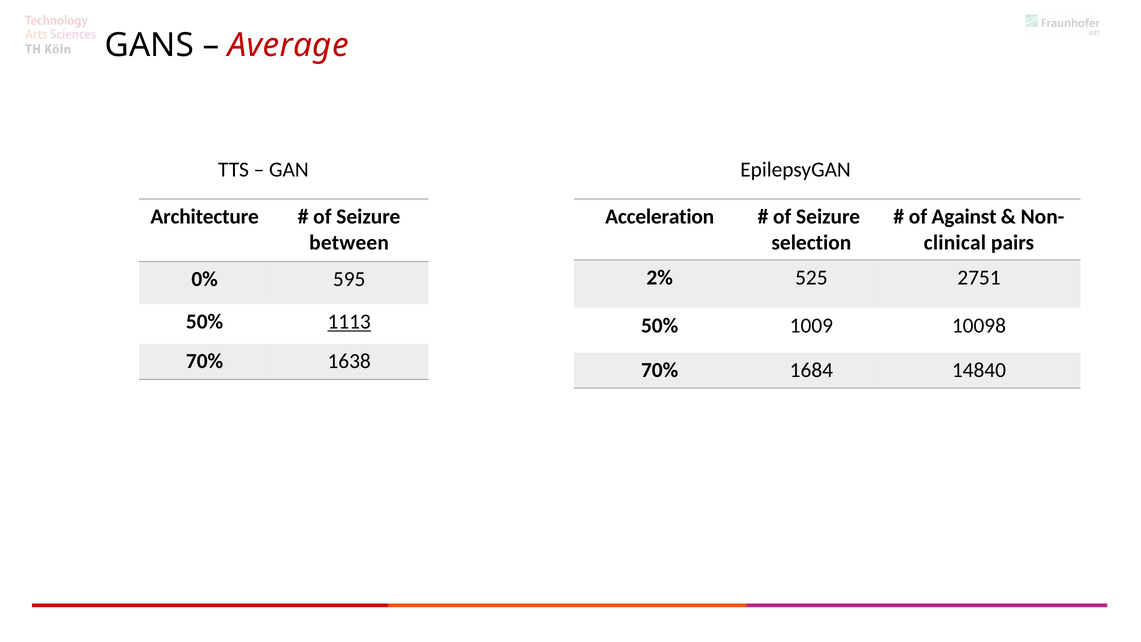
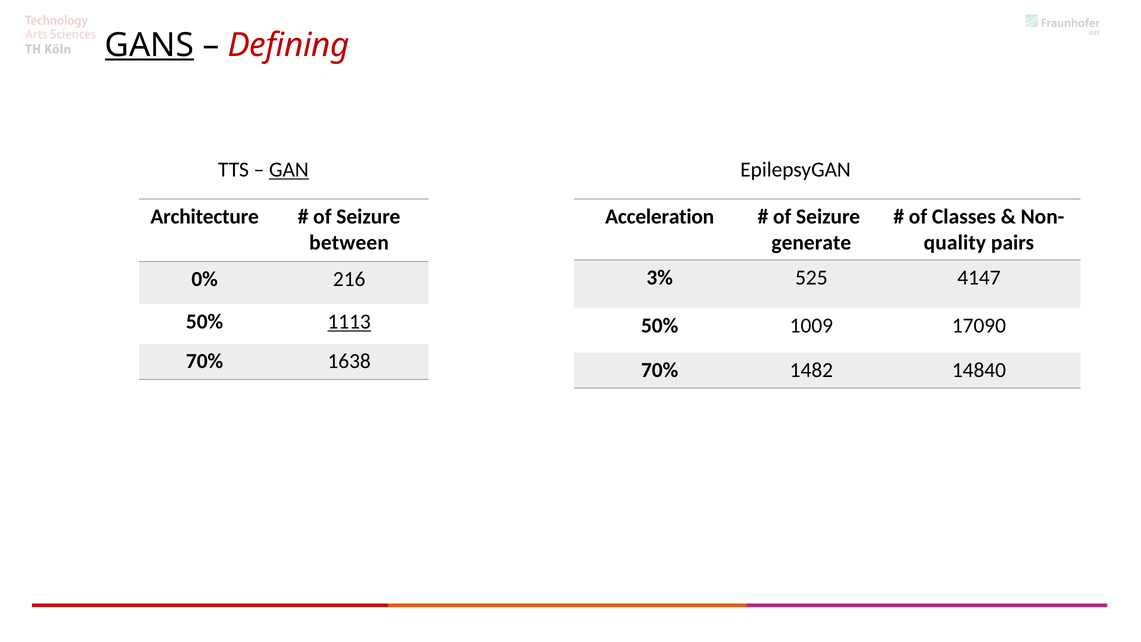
GANS underline: none -> present (149, 45)
Average: Average -> Defining (289, 45)
GAN underline: none -> present (289, 170)
Against: Against -> Classes (964, 217)
selection: selection -> generate (811, 243)
clinical: clinical -> quality (955, 243)
2%: 2% -> 3% (660, 277)
2751: 2751 -> 4147 (979, 277)
595: 595 -> 216 (349, 279)
10098: 10098 -> 17090 (979, 325)
1684: 1684 -> 1482 (811, 370)
